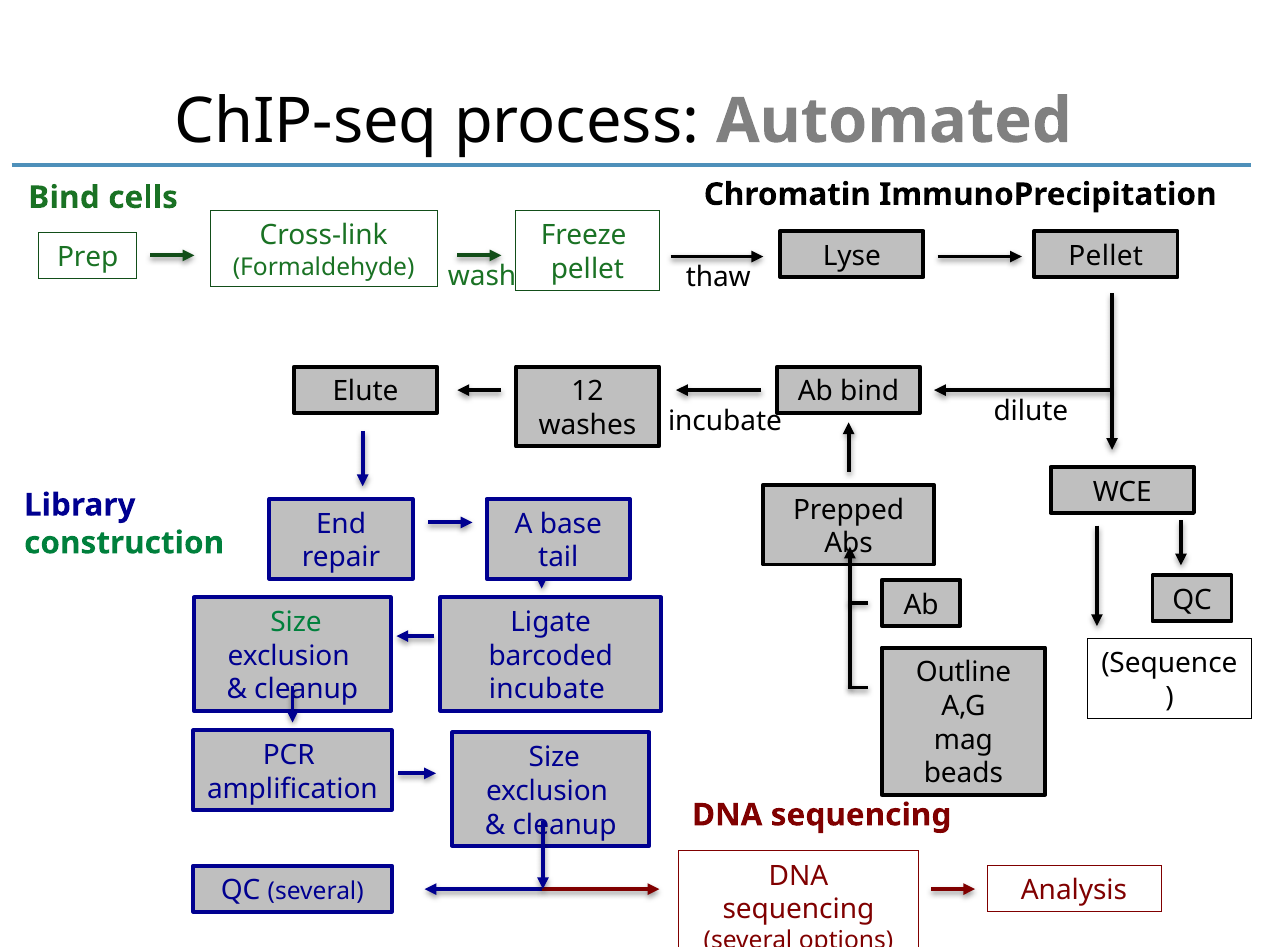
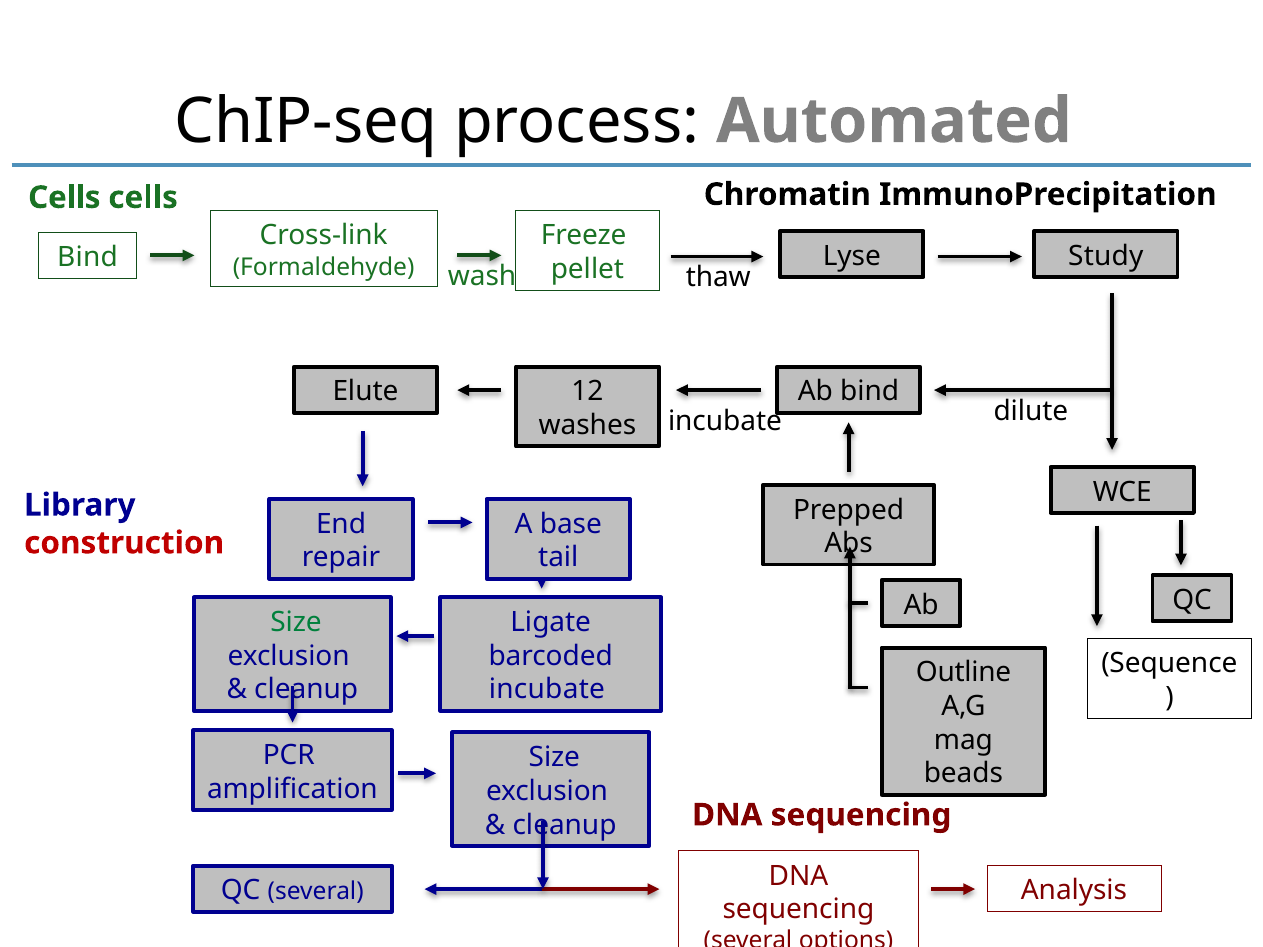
Bind: Bind -> Cells (64, 198)
Lyse Pellet: Pellet -> Study (1106, 256)
Prep: Prep -> Bind (87, 257)
construction colour: green -> red (124, 543)
